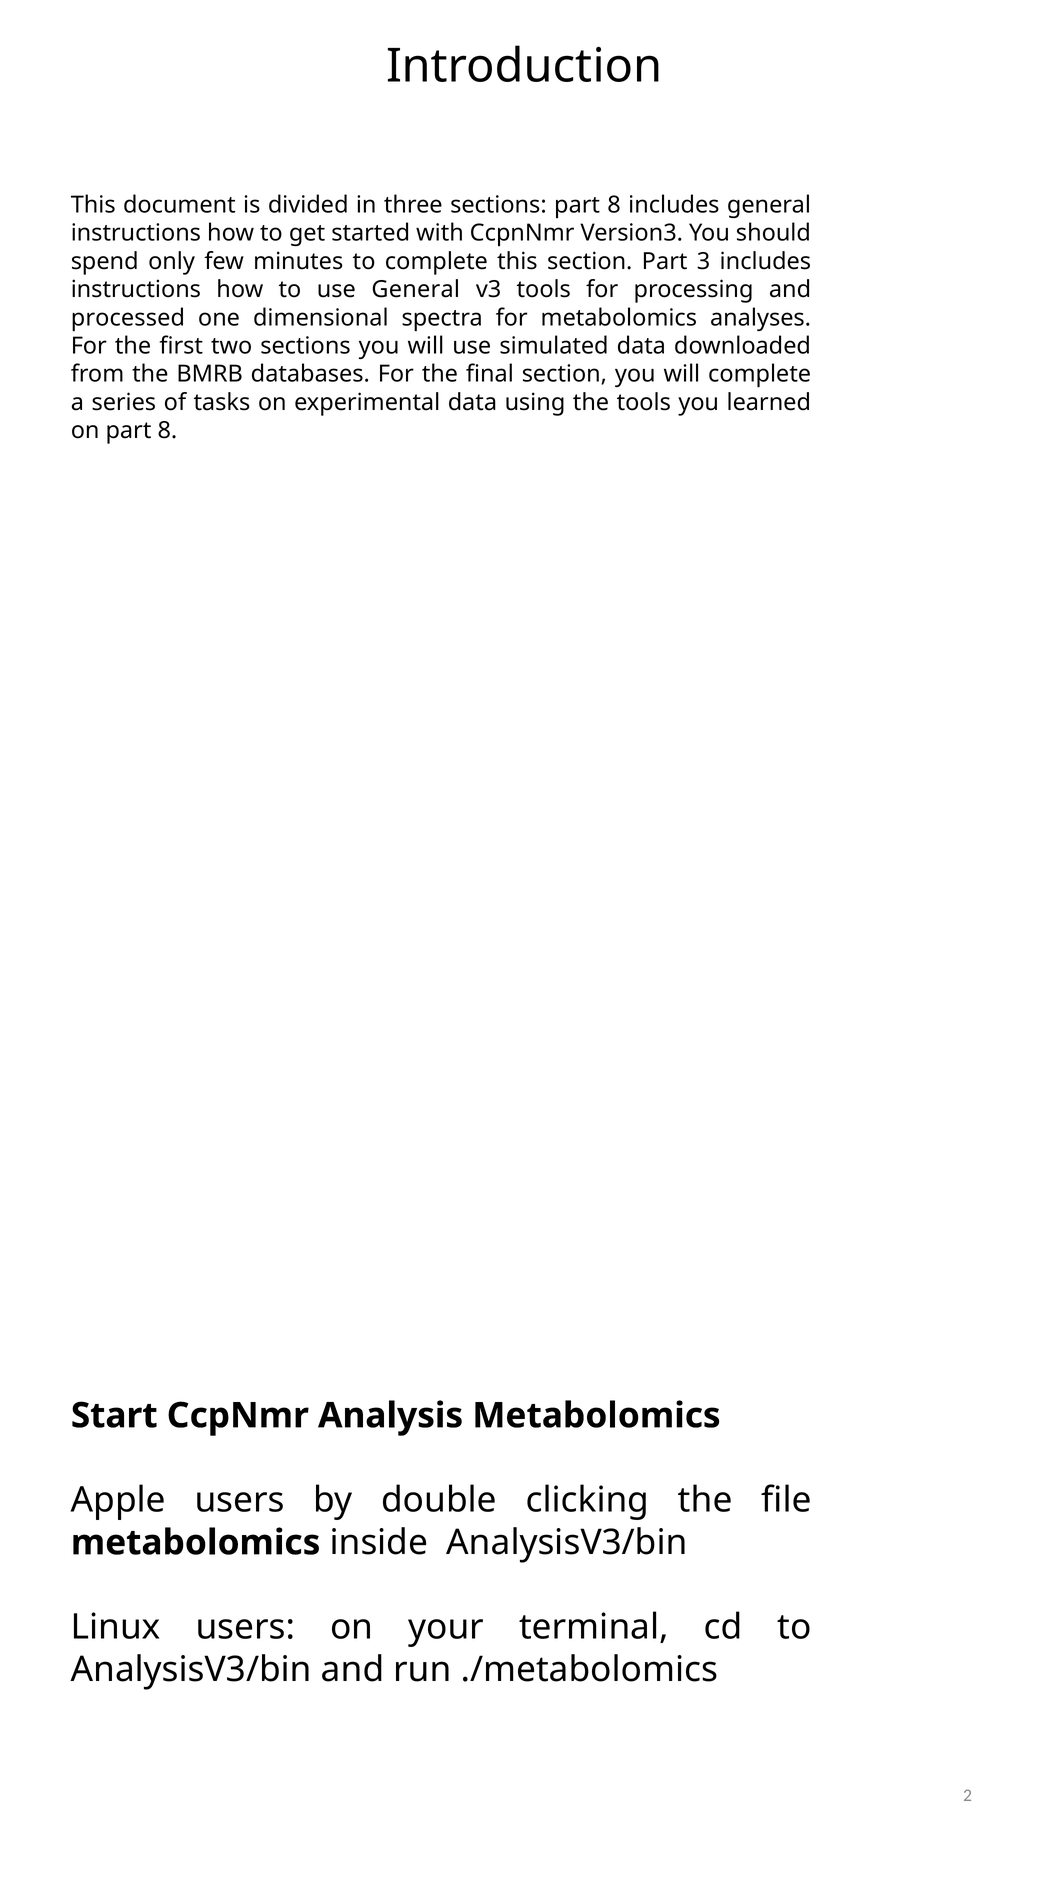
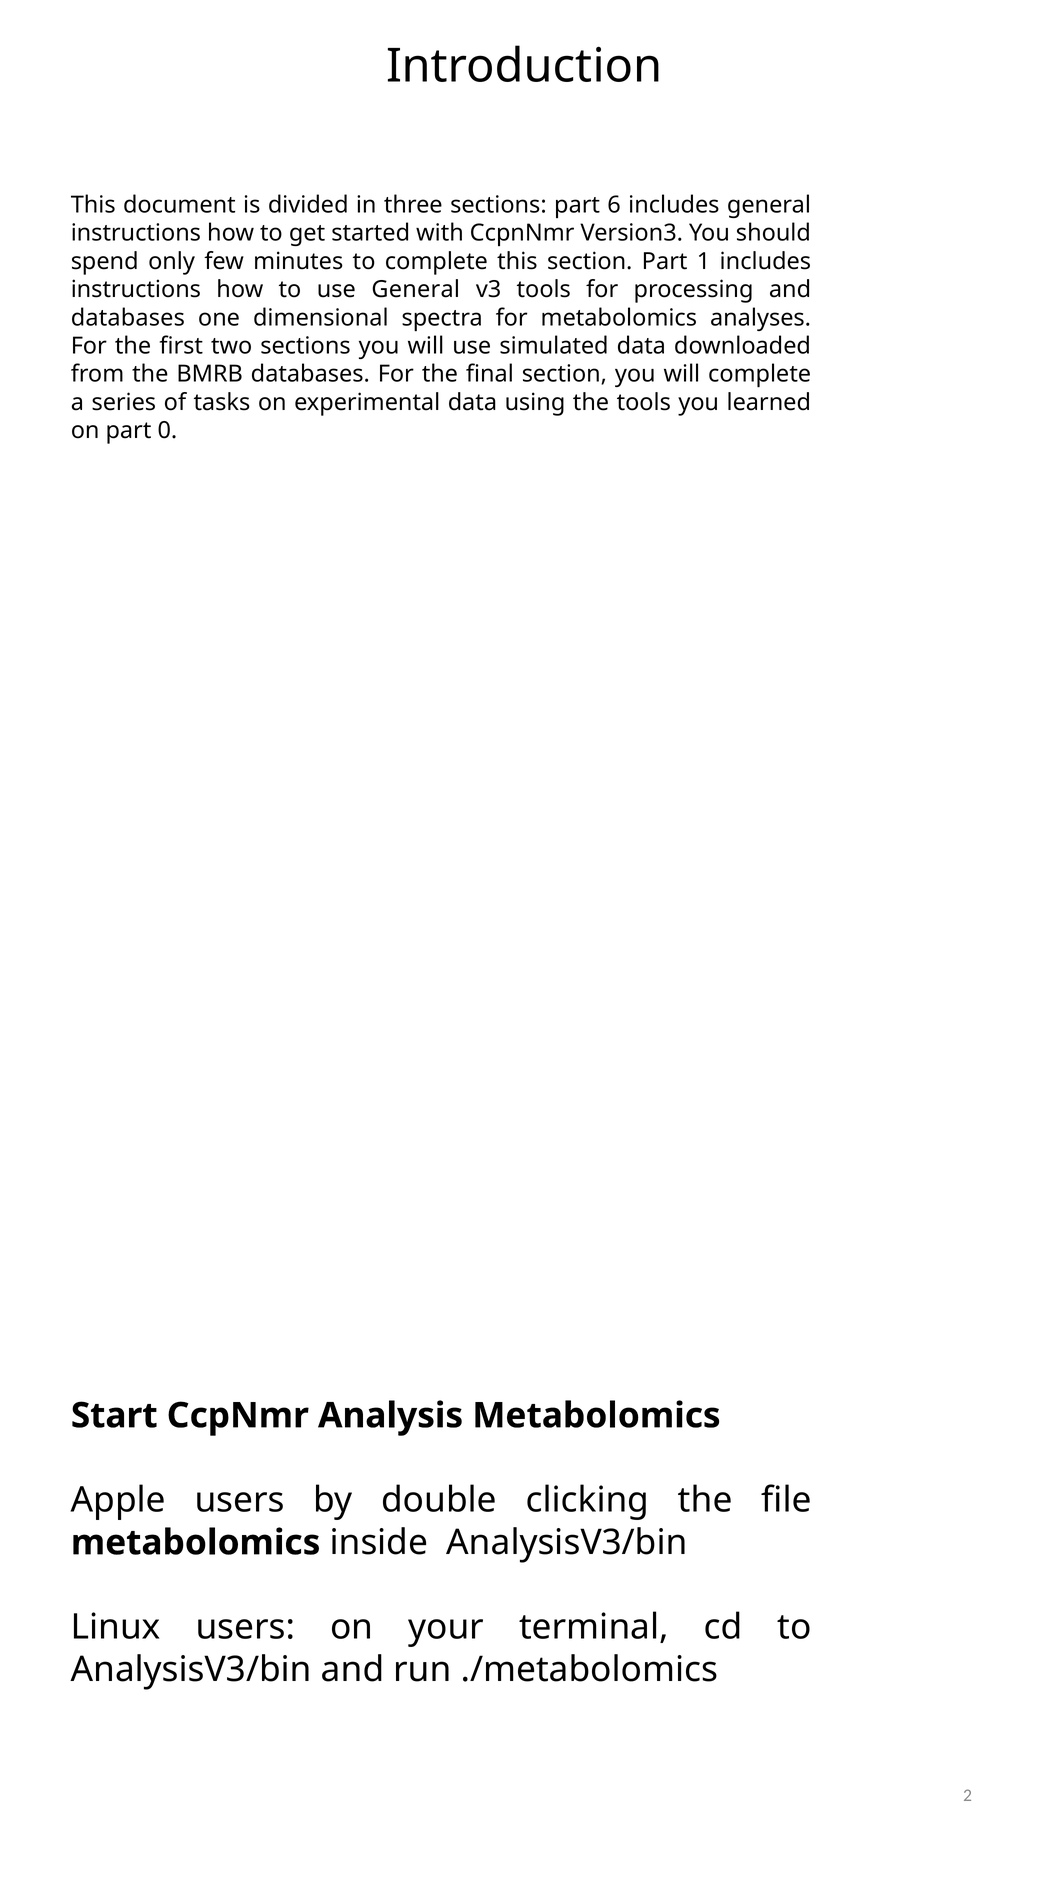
sections part 8: 8 -> 6 (614, 205)
3: 3 -> 1 (704, 261)
processed: processed -> databases (128, 318)
on part 8: 8 -> 0 (167, 431)
